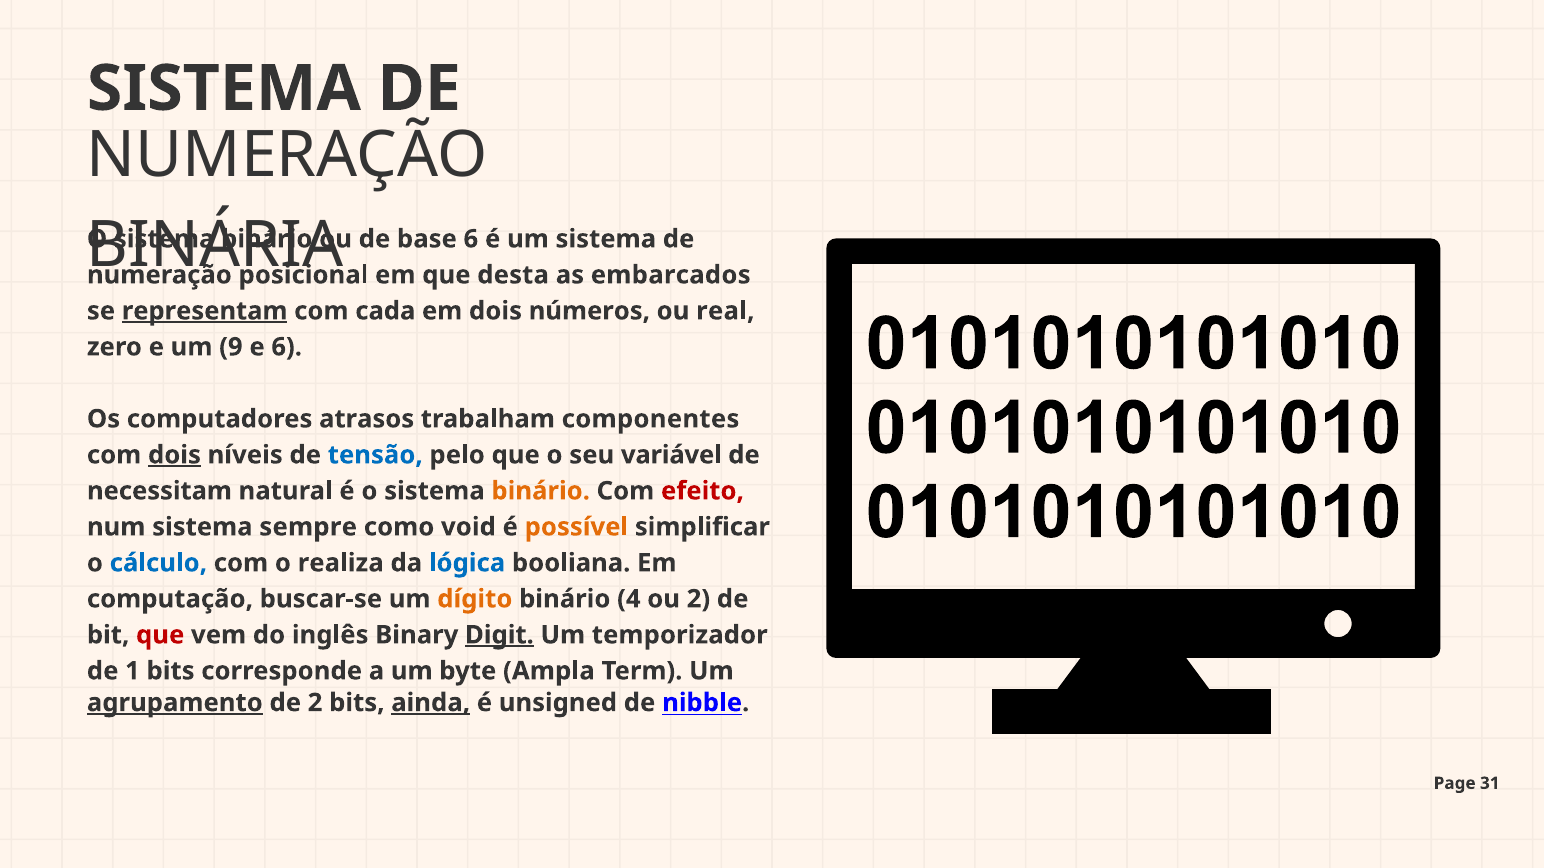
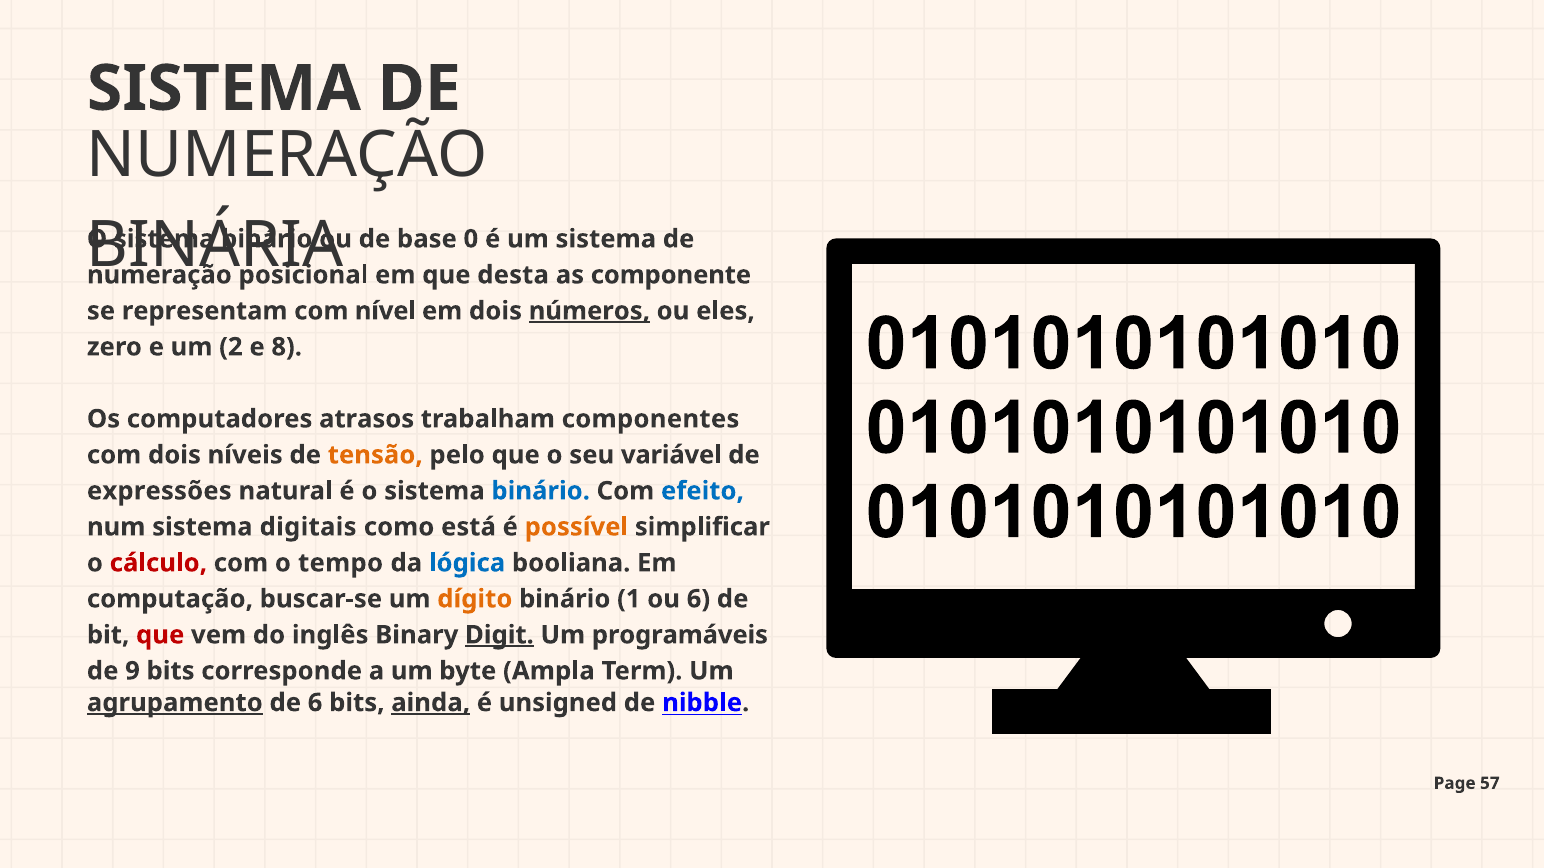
base 6: 6 -> 0 (471, 239)
embarcados: embarcados -> componente (671, 275)
representam underline: present -> none (205, 311)
cada: cada -> nível (385, 311)
números underline: none -> present (589, 311)
real: real -> eles (725, 311)
9: 9 -> 2 (231, 347)
e 6: 6 -> 8 (287, 347)
dois underline: present -> none (174, 455)
tensão colour: blue -> orange (375, 455)
necessitam: necessitam -> expressões (159, 491)
binário colour: orange -> blue (541, 491)
efeito colour: red -> blue (702, 491)
sempre: sempre -> digitais (308, 527)
void: void -> está (468, 527)
cálculo colour: blue -> red (158, 563)
realiza: realiza -> tempo (341, 563)
4: 4 -> 1 (629, 599)
ou 2: 2 -> 6 (698, 599)
temporizador: temporizador -> programáveis (680, 635)
1: 1 -> 9 (132, 671)
de 2: 2 -> 6 (315, 703)
31: 31 -> 57 (1490, 784)
